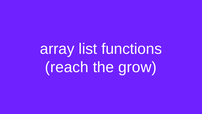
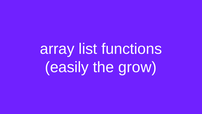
reach: reach -> easily (67, 67)
